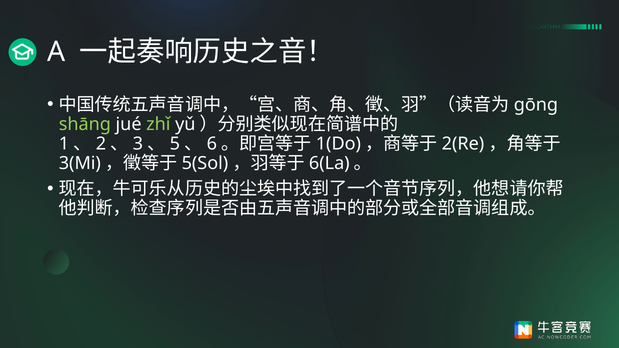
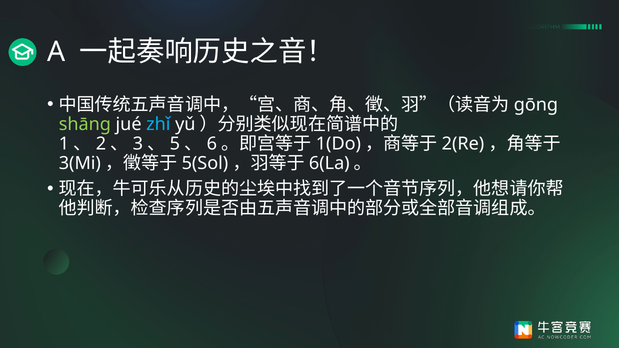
zhǐ colour: light green -> light blue (158, 124)
